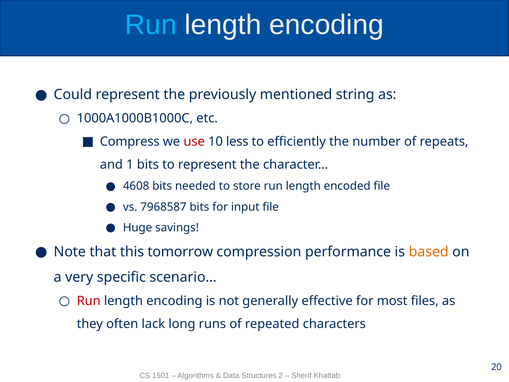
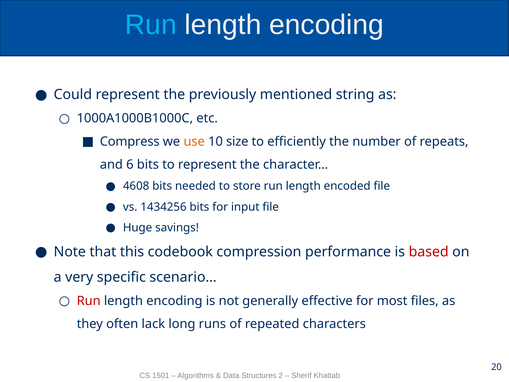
use colour: red -> orange (194, 142)
less: less -> size (237, 142)
1: 1 -> 6 (130, 165)
7968587: 7968587 -> 1434256 (163, 207)
tomorrow: tomorrow -> codebook (180, 252)
based colour: orange -> red (429, 252)
